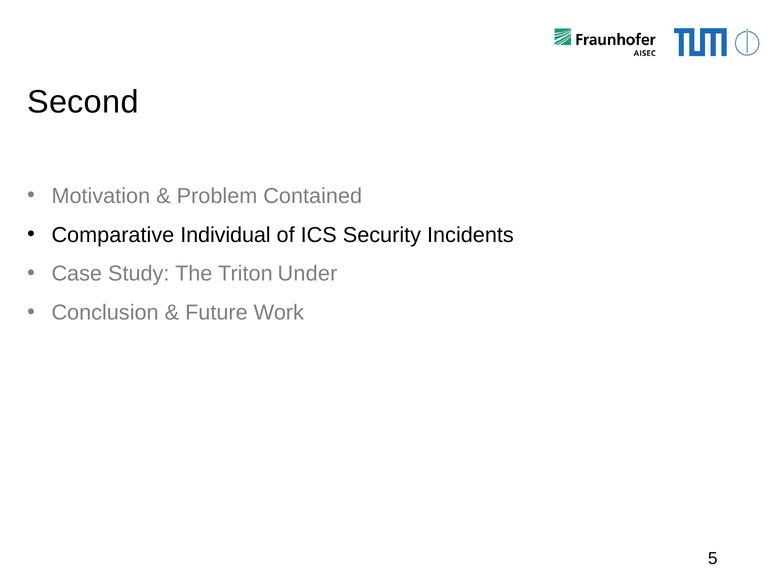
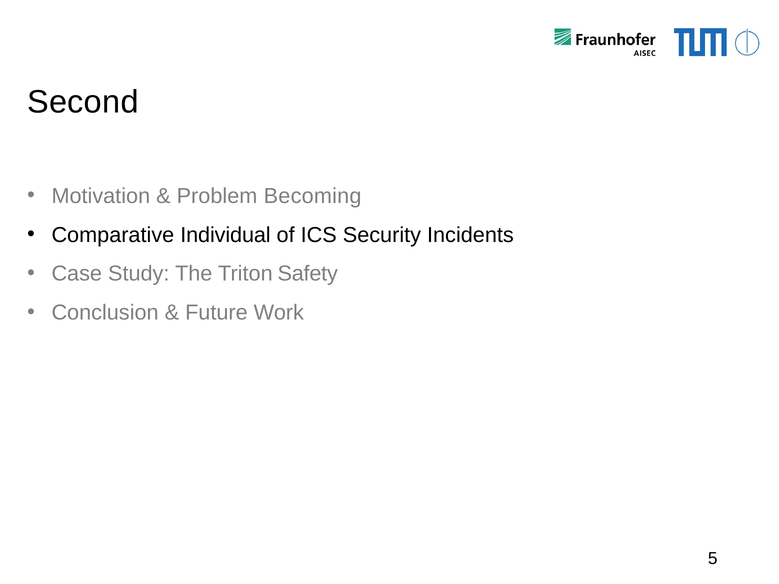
Contained: Contained -> Becoming (313, 196)
Under: Under -> Safety (308, 274)
